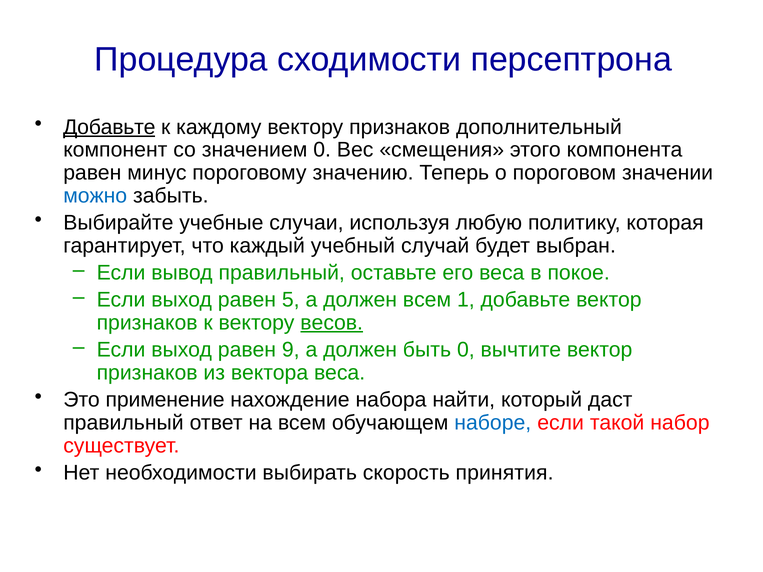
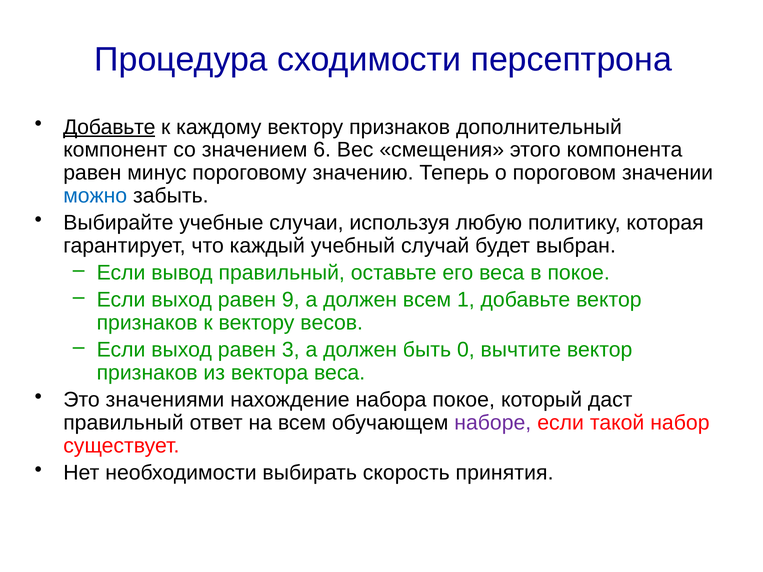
значением 0: 0 -> 6 (322, 150)
5: 5 -> 9 (291, 300)
весов underline: present -> none (332, 323)
9: 9 -> 3 (291, 350)
применение: применение -> значениями (165, 400)
набора найти: найти -> покое (464, 400)
наборе colour: blue -> purple (493, 423)
